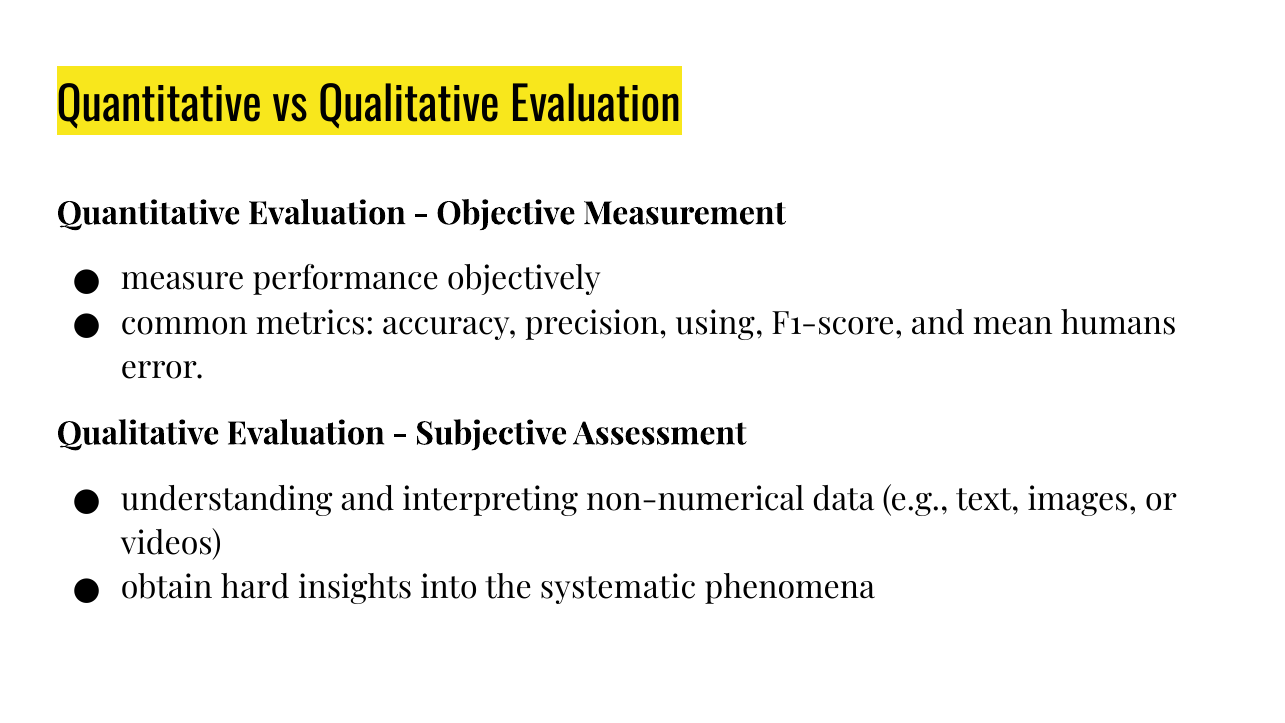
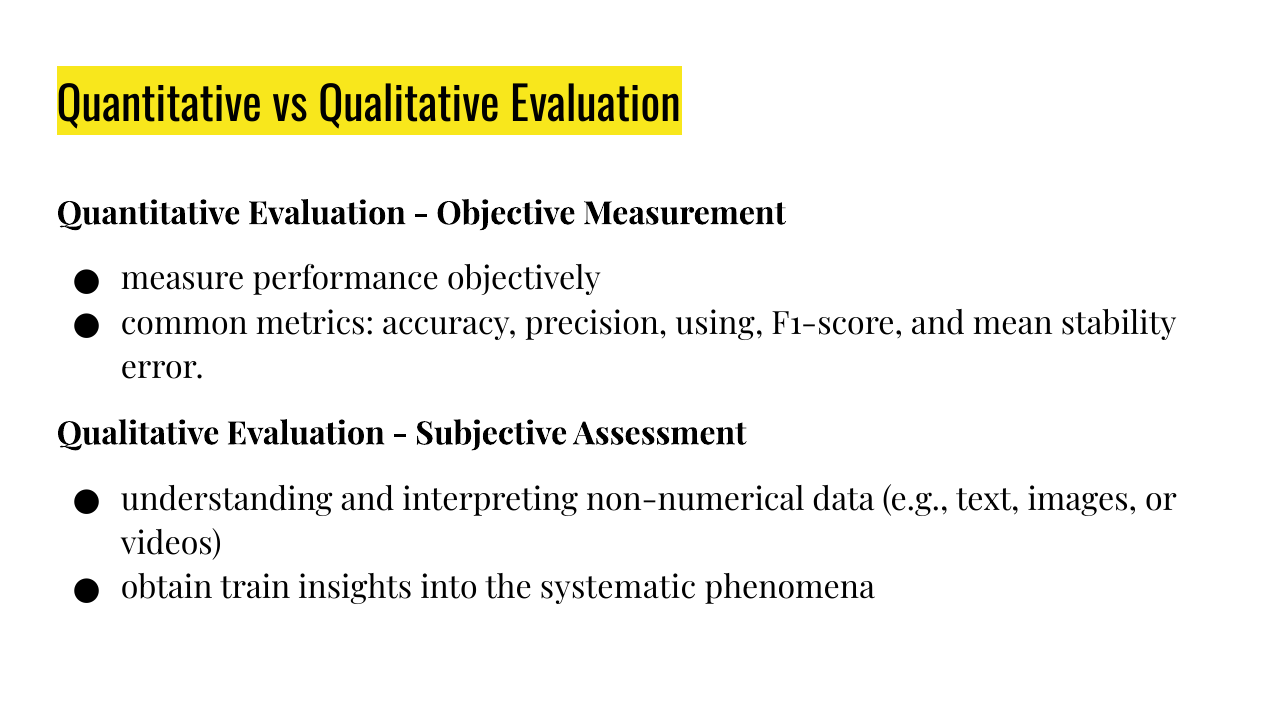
humans: humans -> stability (1119, 324)
hard: hard -> train (255, 588)
